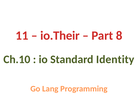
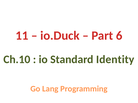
io.Their: io.Their -> io.Duck (60, 36)
8: 8 -> 6 (119, 36)
